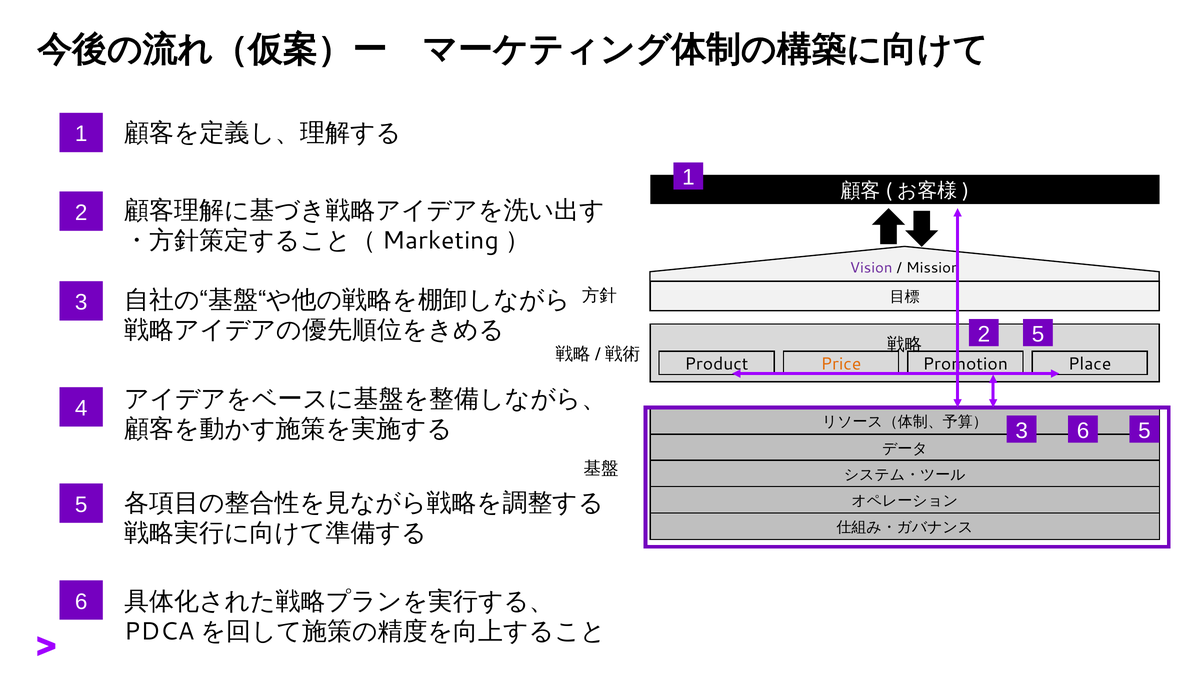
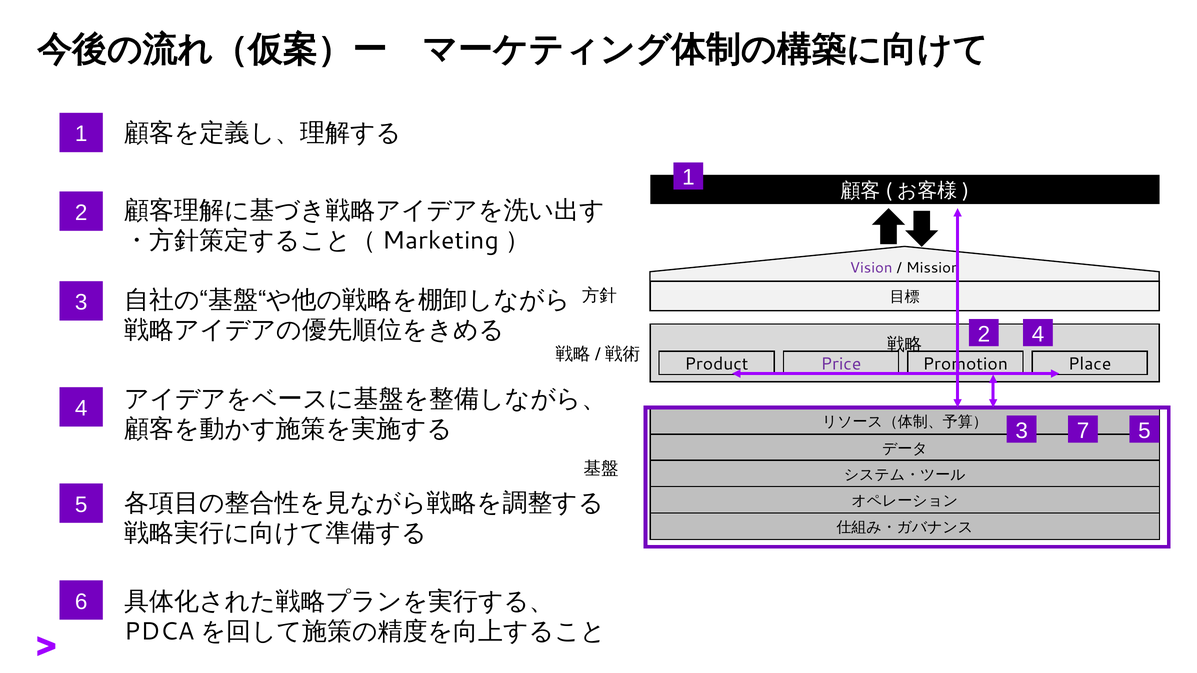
2 5: 5 -> 4 (1038, 334)
Price colour: orange -> purple (841, 364)
3 6: 6 -> 7 (1083, 431)
